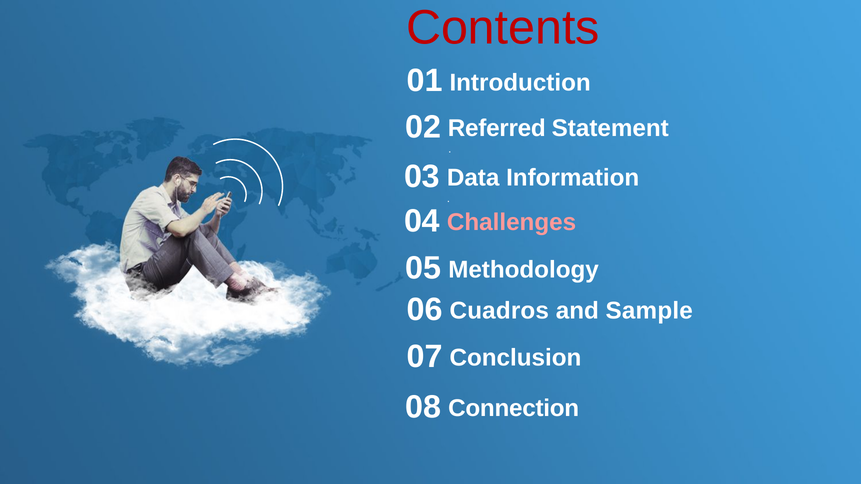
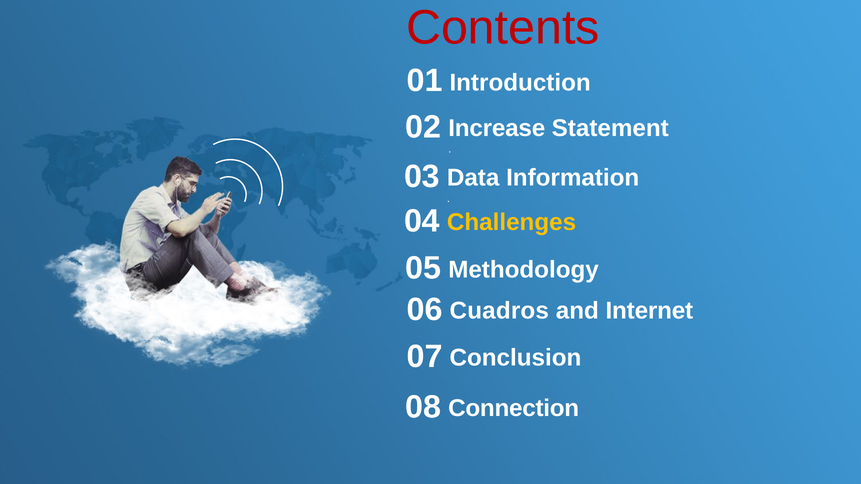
Referred: Referred -> Increase (497, 128)
Challenges colour: pink -> yellow (512, 222)
Sample: Sample -> Internet (649, 311)
